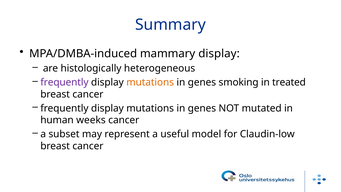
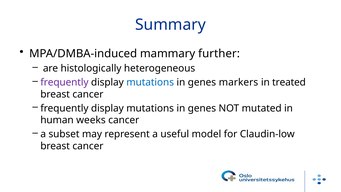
mammary display: display -> further (219, 54)
mutations colour: orange -> blue (150, 82)
smoking: smoking -> markers (238, 82)
